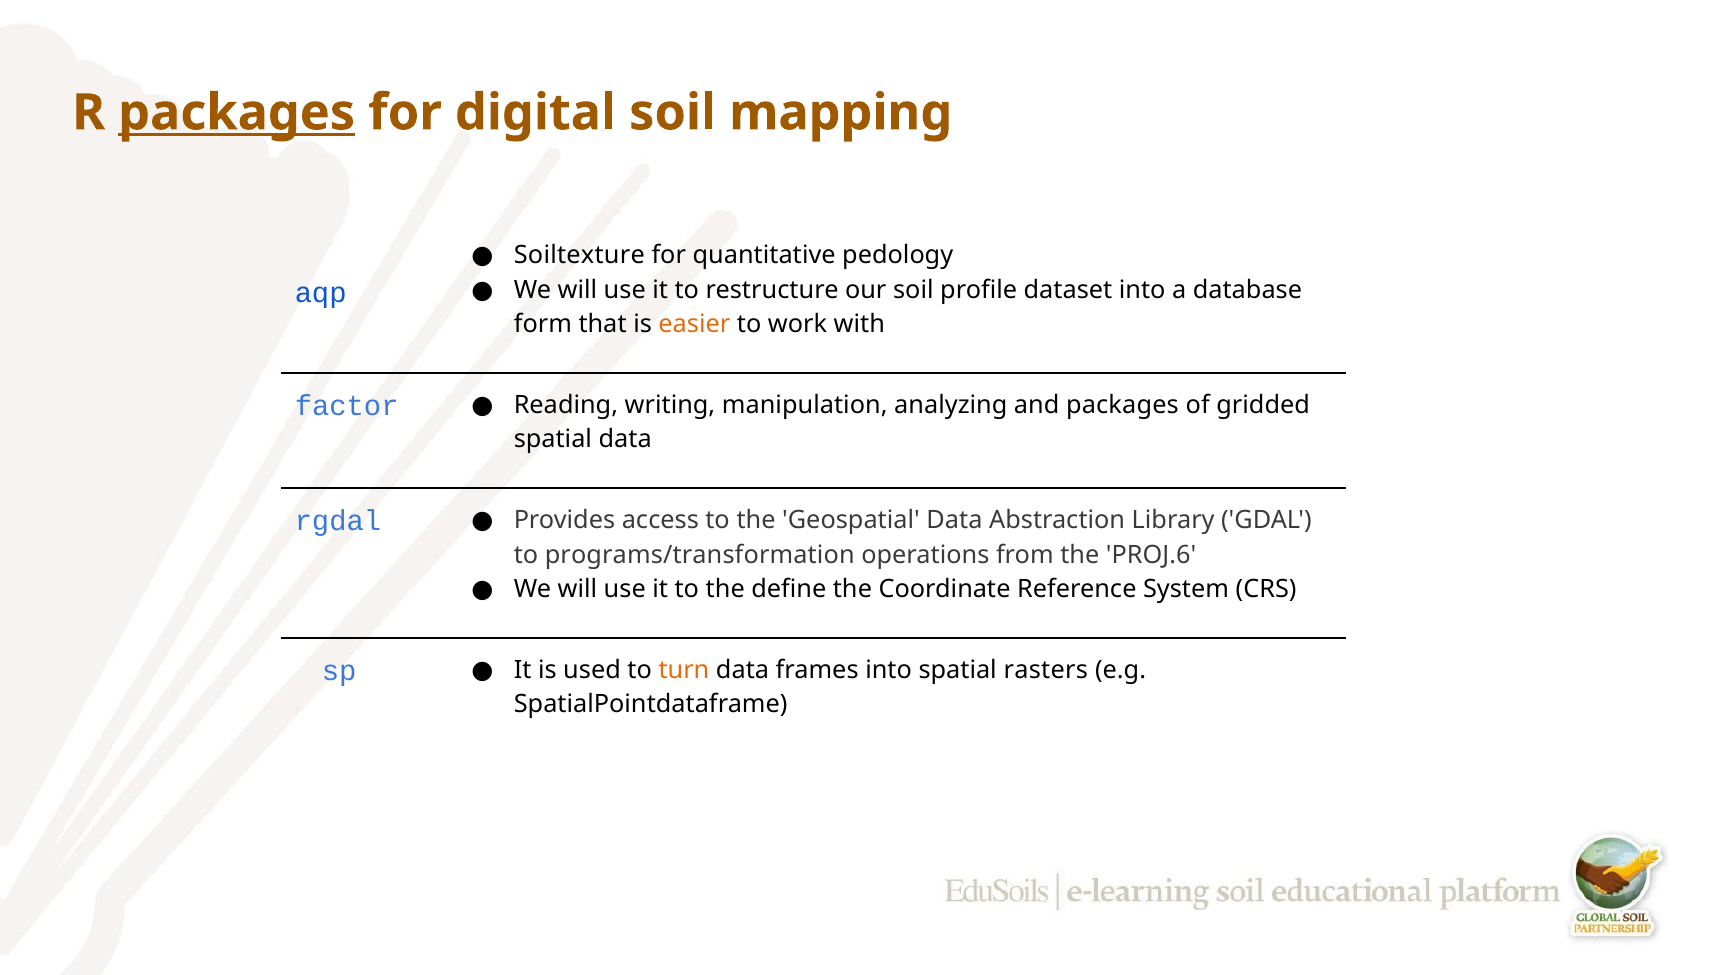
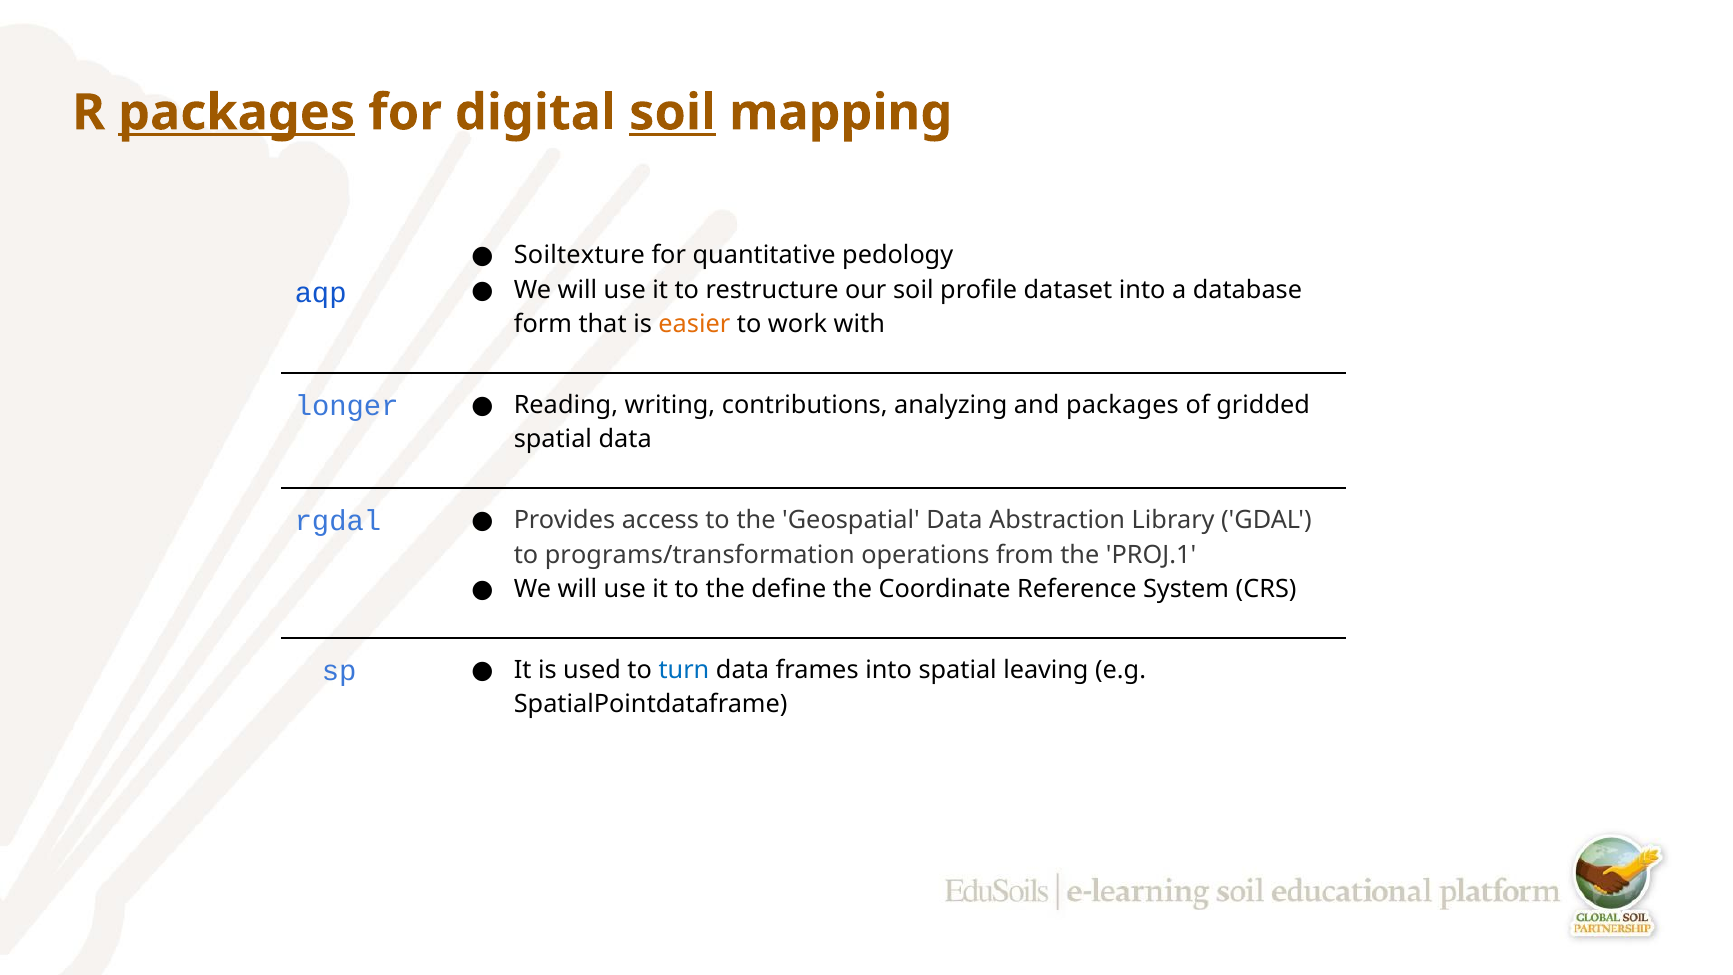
soil underline: none -> present (673, 113)
factor: factor -> longer (347, 406)
manipulation: manipulation -> contributions (805, 405)
PROJ.6: PROJ.6 -> PROJ.1 (1151, 555)
turn colour: orange -> blue (684, 670)
rasters: rasters -> leaving (1046, 670)
